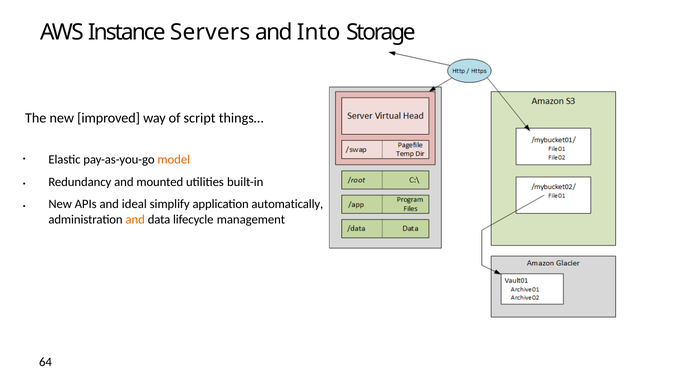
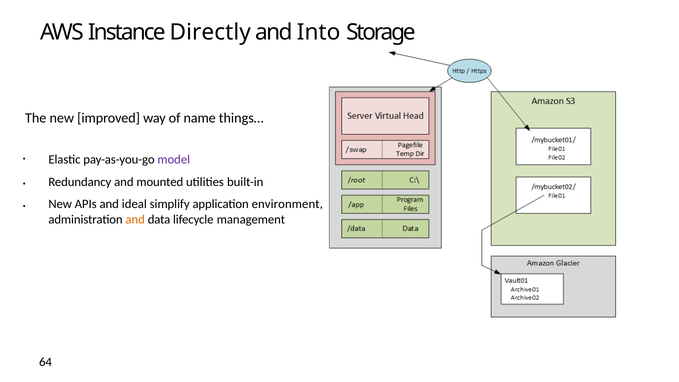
Servers: Servers -> Directly (210, 32)
script: script -> name (200, 118)
model colour: orange -> purple (174, 160)
automatically: automatically -> environment (287, 204)
